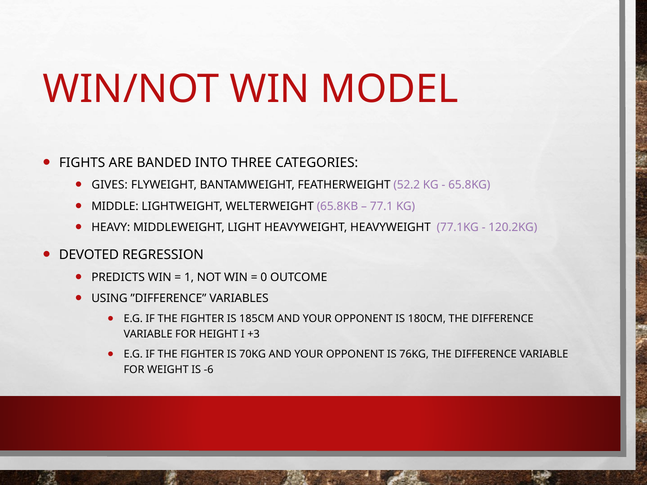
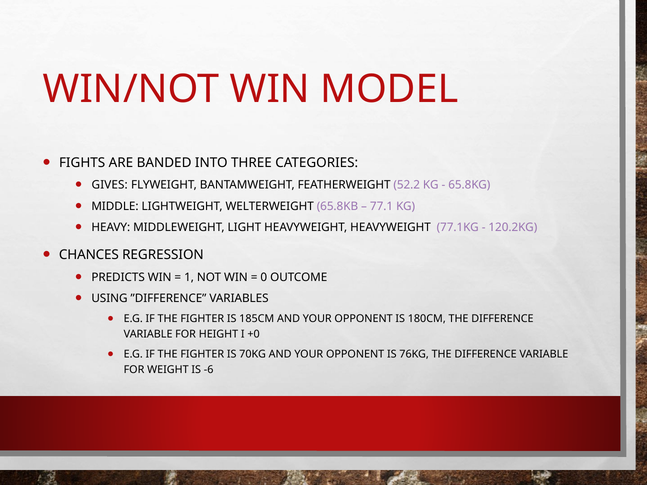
DEVOTED: DEVOTED -> CHANCES (89, 255)
+3: +3 -> +0 (254, 335)
